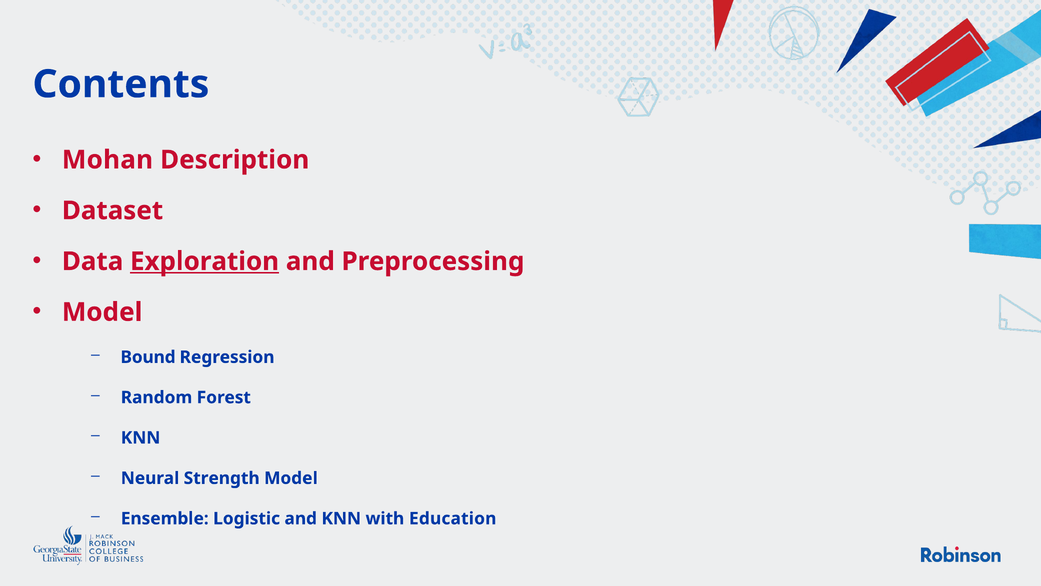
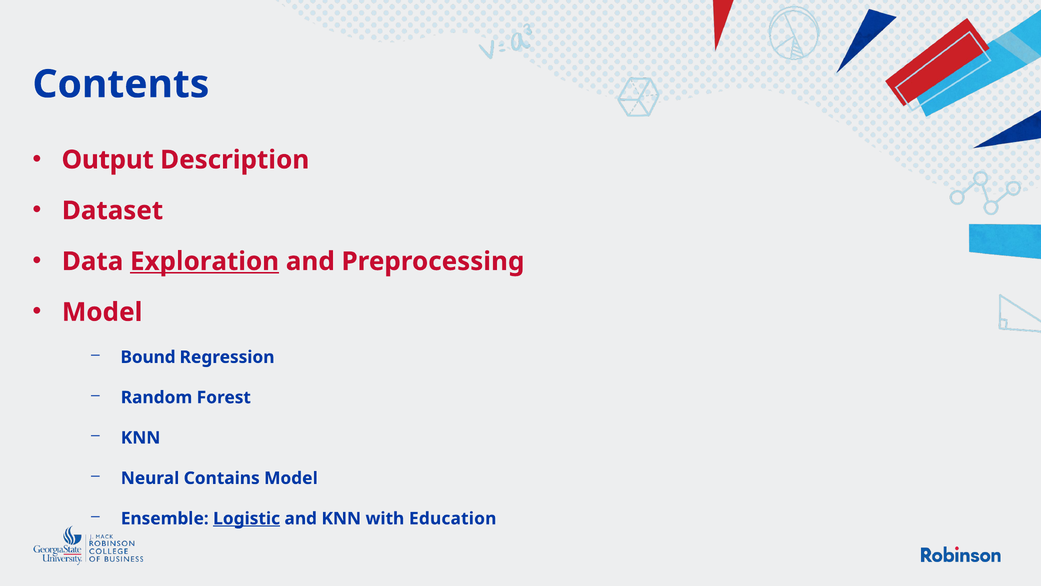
Mohan: Mohan -> Output (108, 160)
Strength: Strength -> Contains (222, 478)
Logistic underline: none -> present (247, 518)
